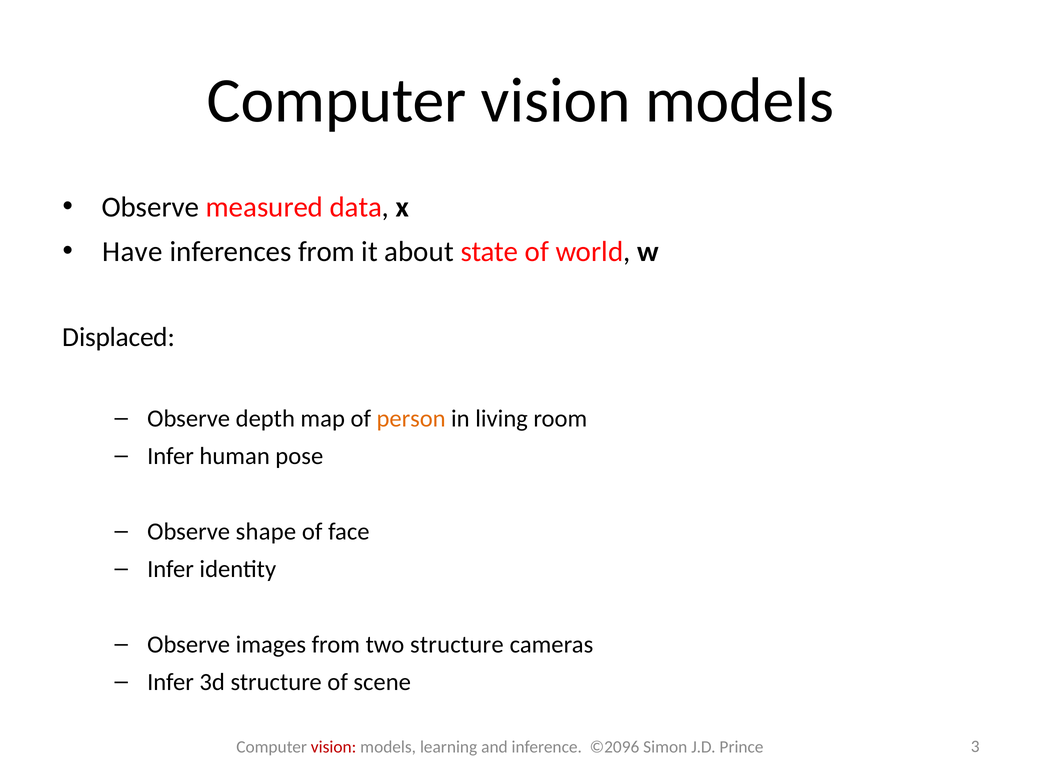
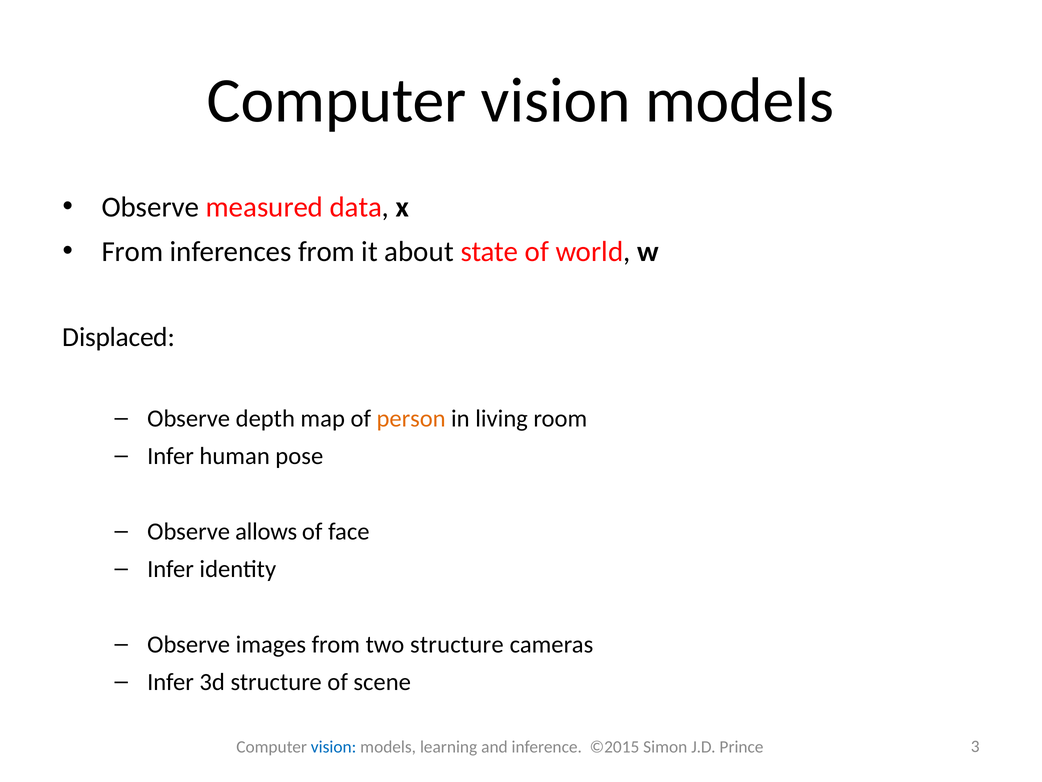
Have: Have -> From (132, 252)
shape: shape -> allows (266, 531)
vision colour: red -> blue (334, 746)
©2096: ©2096 -> ©2015 (615, 746)
